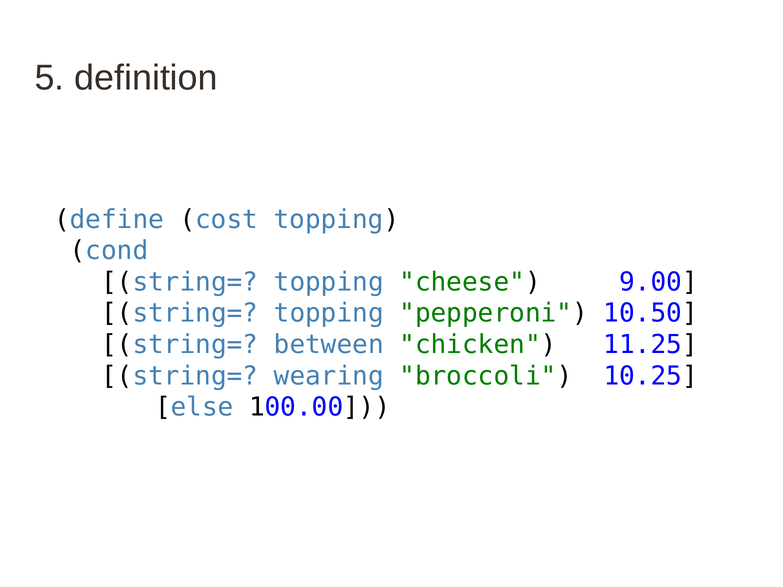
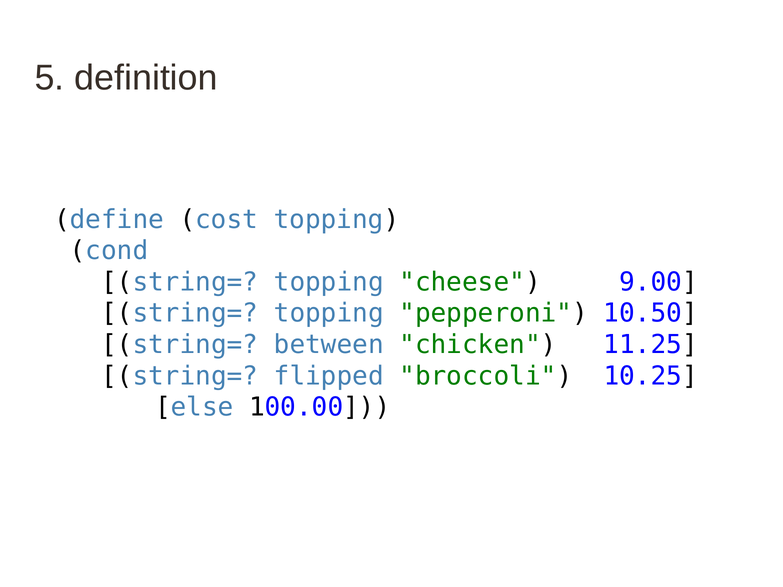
wearing: wearing -> flipped (329, 376)
